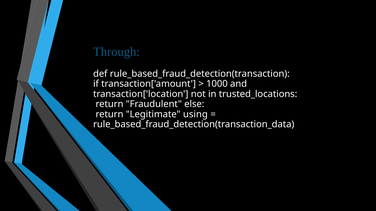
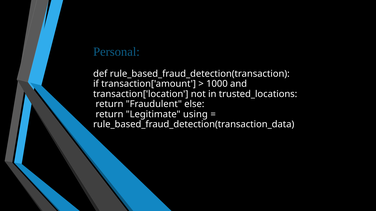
Through: Through -> Personal (116, 52)
